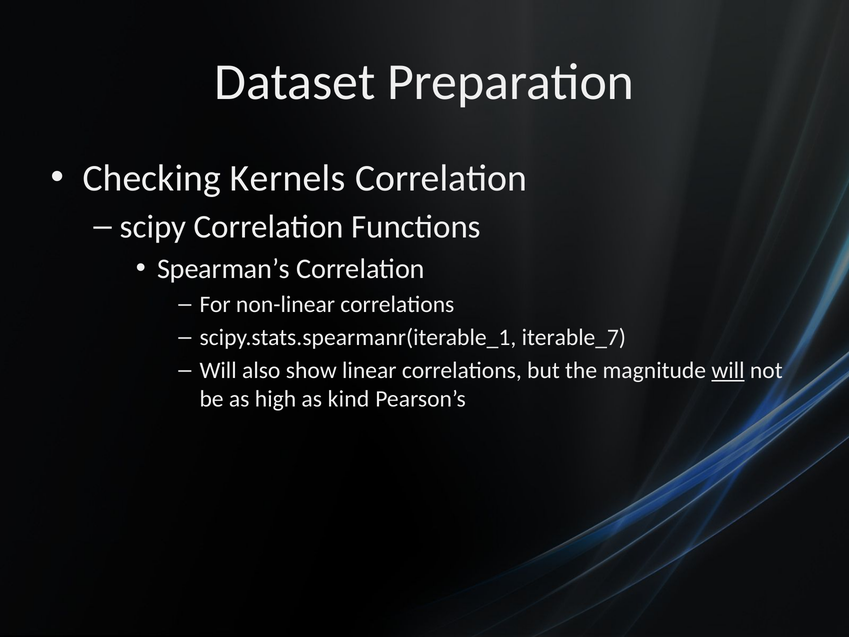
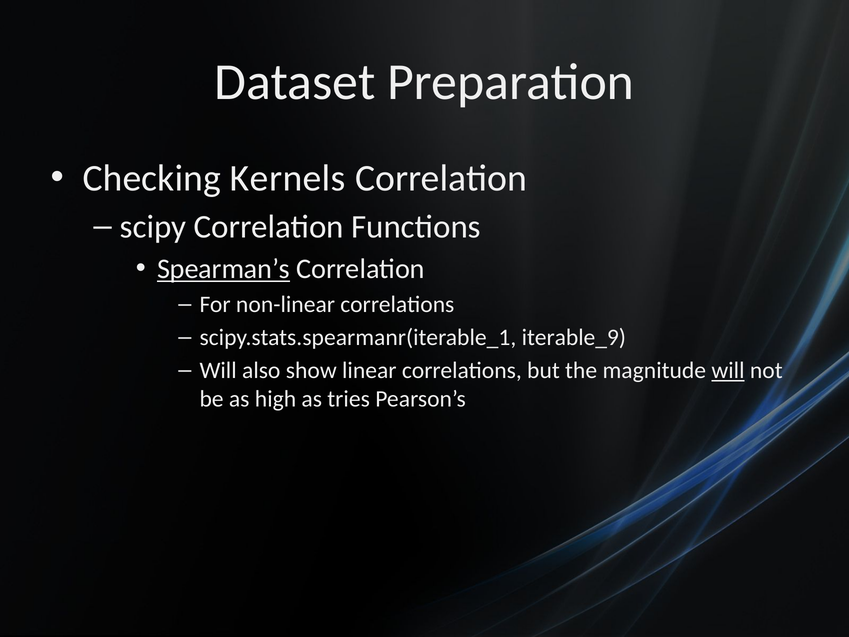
Spearman’s underline: none -> present (224, 269)
iterable_7: iterable_7 -> iterable_9 (574, 338)
kind: kind -> tries (349, 399)
